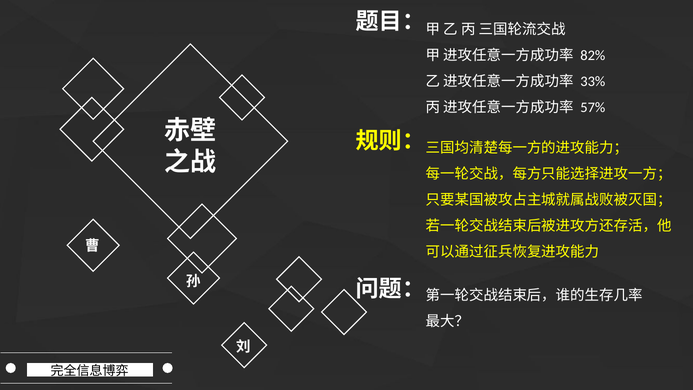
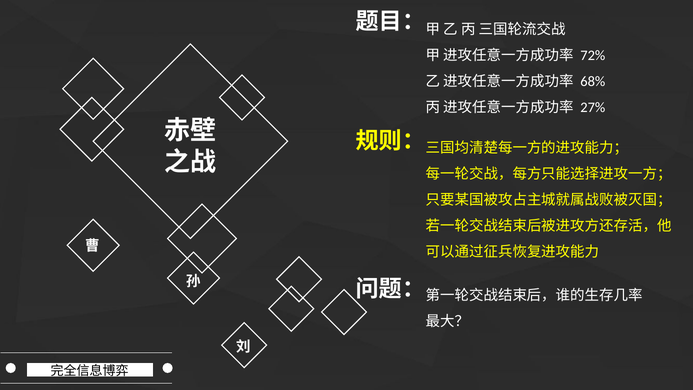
82%: 82% -> 72% (593, 55)
33%: 33% -> 68% (593, 81)
57%: 57% -> 27% (593, 107)
